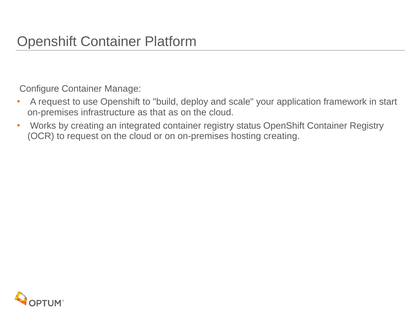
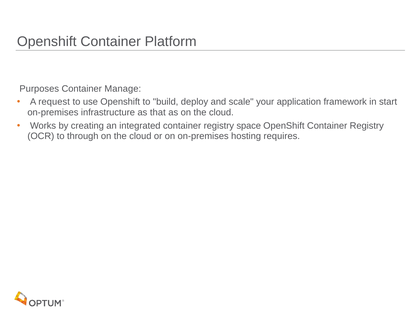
Configure: Configure -> Purposes (39, 89)
status: status -> space (249, 126)
to request: request -> through (83, 136)
hosting creating: creating -> requires (282, 136)
